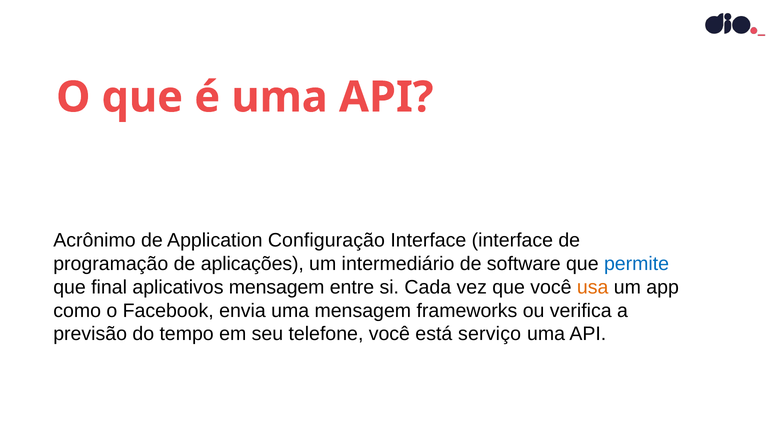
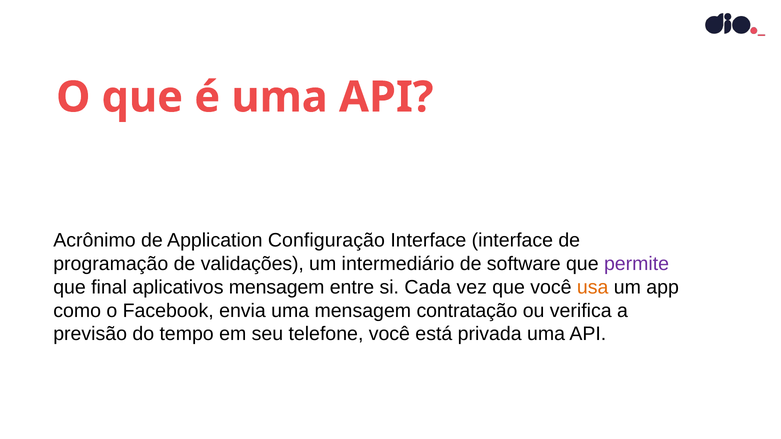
aplicações: aplicações -> validações (252, 264)
permite colour: blue -> purple (637, 264)
frameworks: frameworks -> contratação (467, 311)
serviço: serviço -> privada (490, 334)
